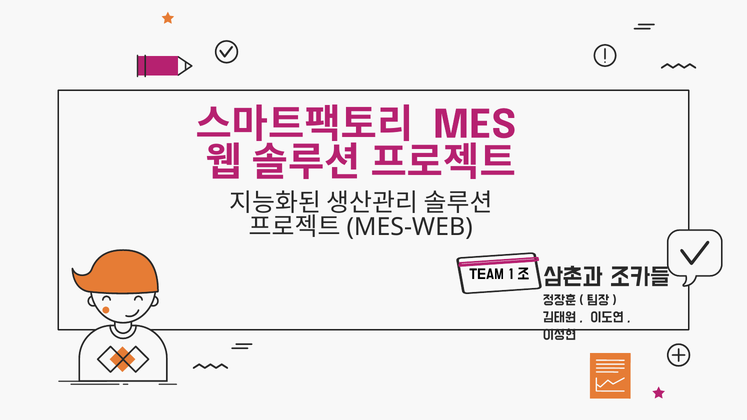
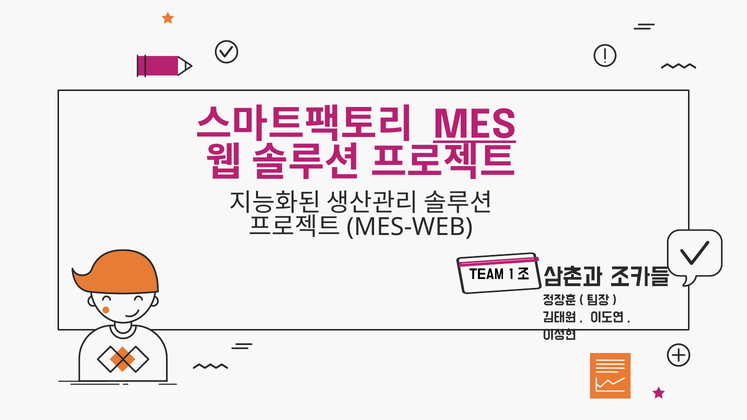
MES underline: none -> present (475, 125)
